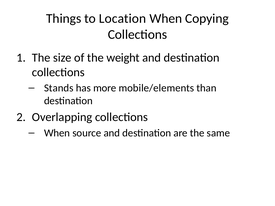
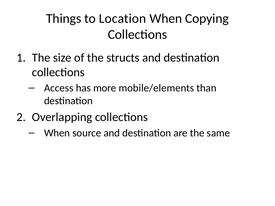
weight: weight -> structs (123, 58)
Stands: Stands -> Access (59, 88)
